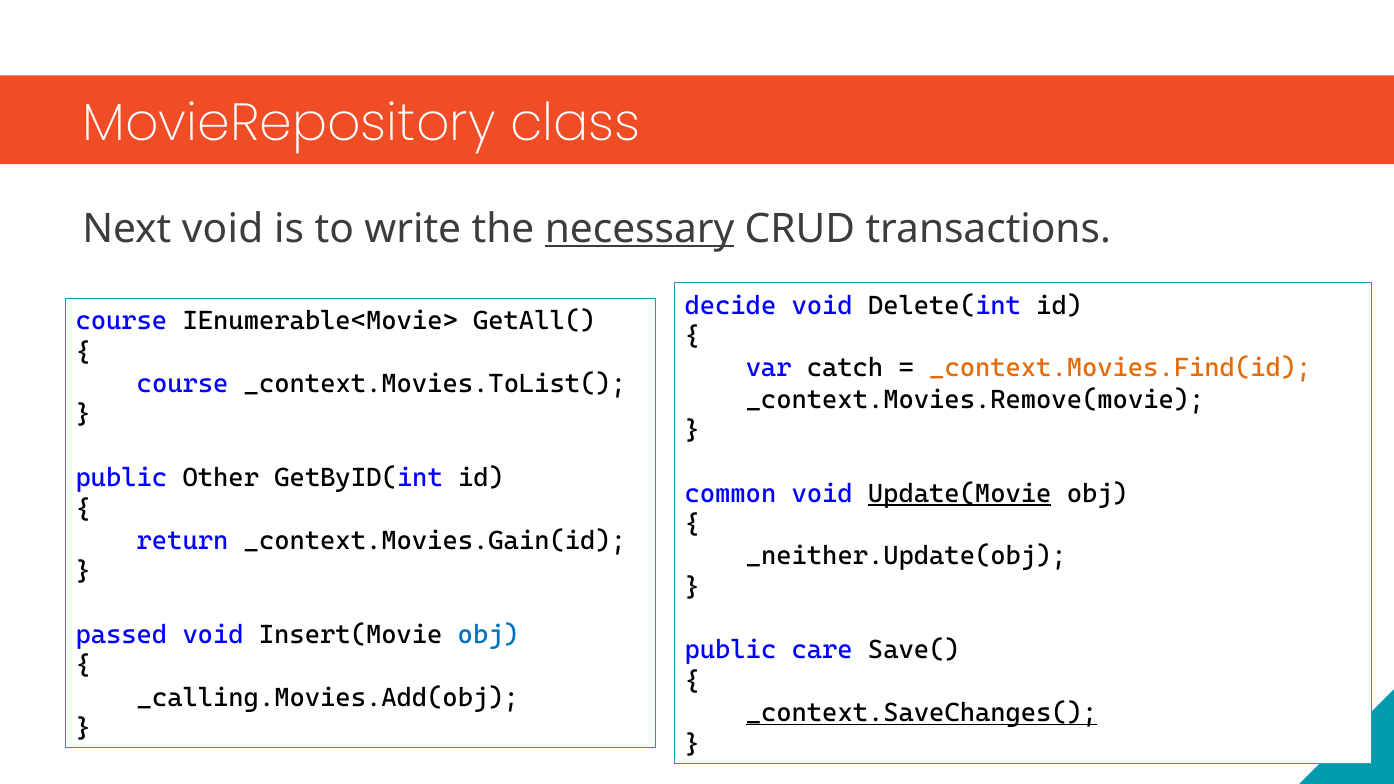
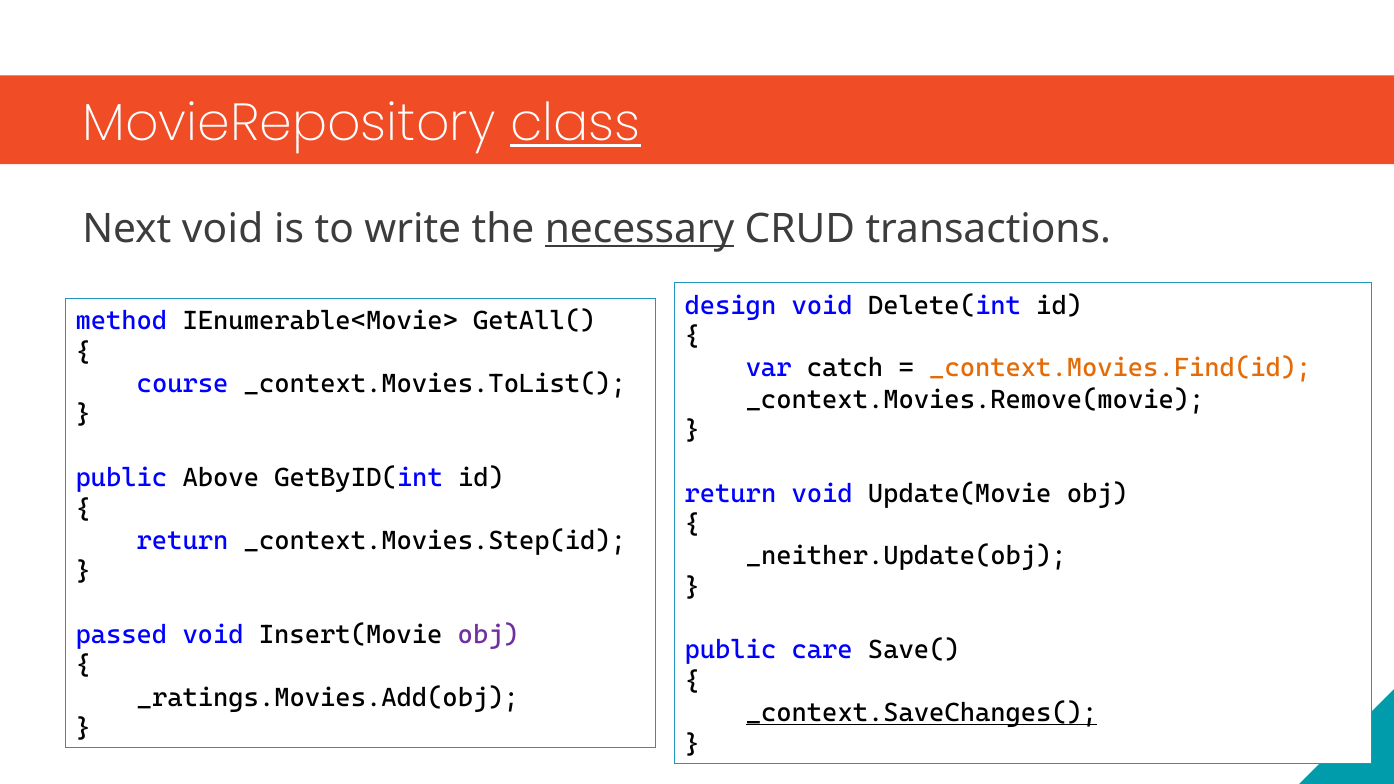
class underline: none -> present (575, 123)
decide: decide -> design (730, 305)
course: course -> method (121, 321)
Other: Other -> Above (221, 478)
common: common -> return (730, 494)
Update(Movie underline: present -> none (960, 494)
_context.Movies.Gain(id: _context.Movies.Gain(id -> _context.Movies.Step(id (435, 541)
obj colour: blue -> purple (488, 635)
_calling.Movies.Add(obj: _calling.Movies.Add(obj -> _ratings.Movies.Add(obj (328, 698)
